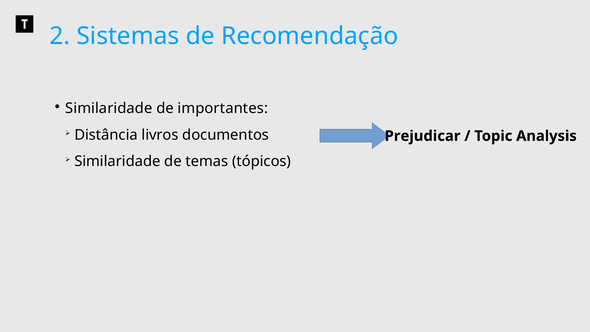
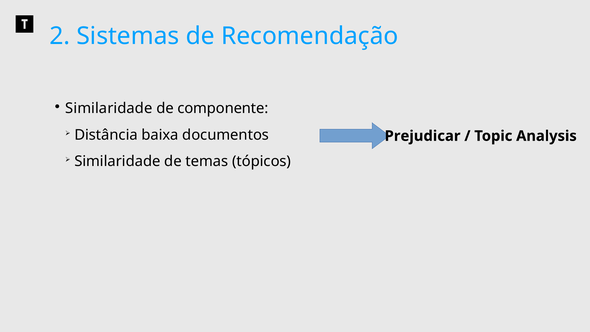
importantes: importantes -> componente (223, 108)
livros: livros -> baixa (160, 135)
